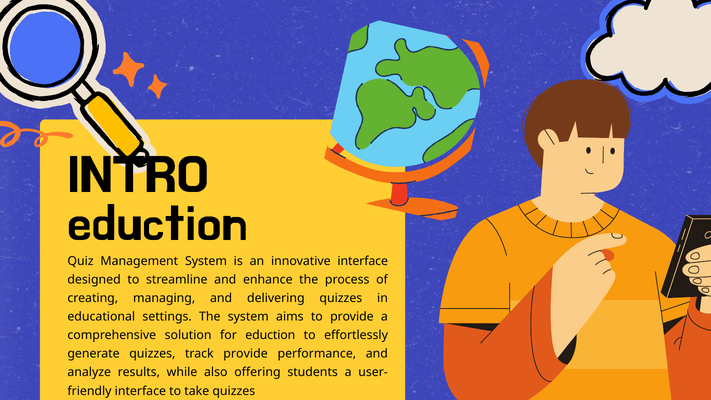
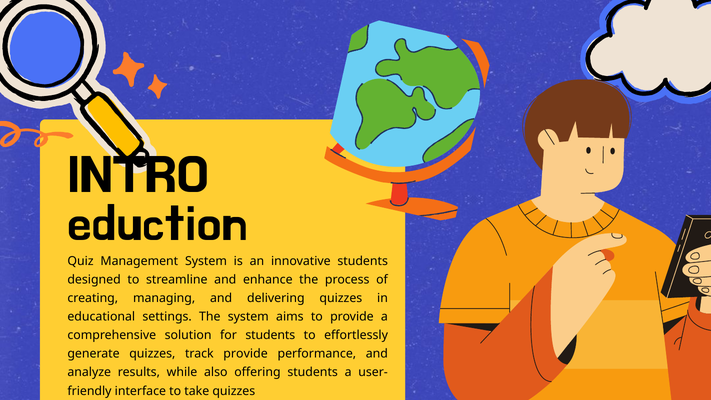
innovative interface: interface -> students (363, 261)
for eduction: eduction -> students (270, 335)
